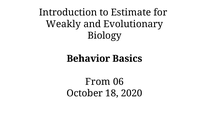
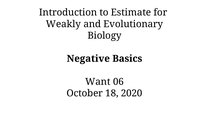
Behavior: Behavior -> Negative (88, 58)
From: From -> Want (98, 81)
